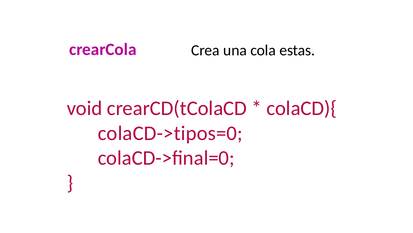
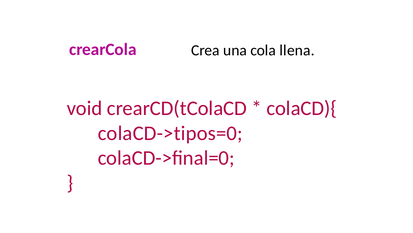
estas: estas -> llena (297, 50)
